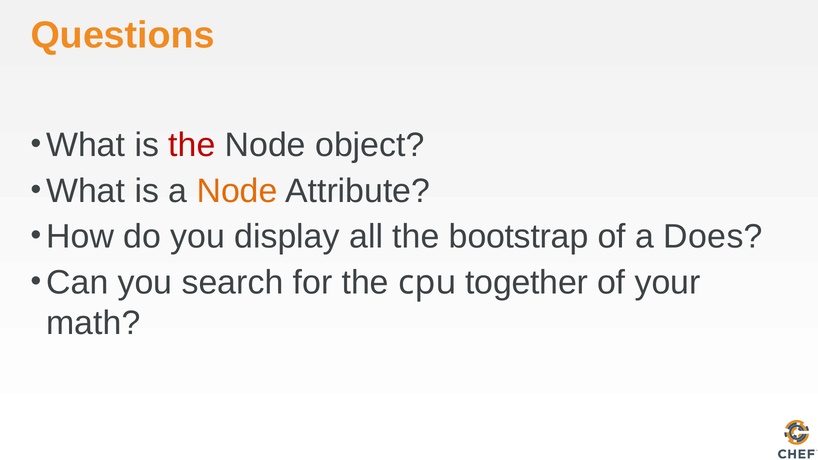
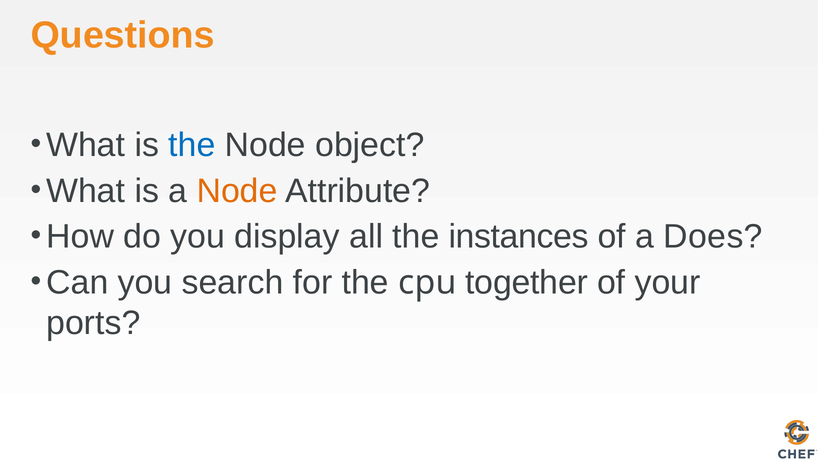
the colour: red -> blue (192, 145)
bootstrap: bootstrap -> instances (519, 237)
math: math -> ports (93, 323)
